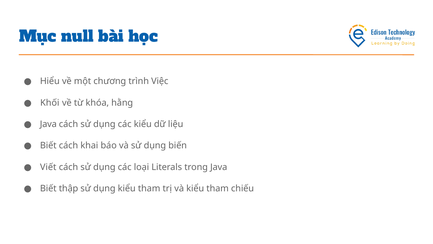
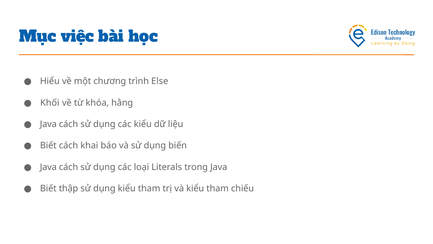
null: null -> việc (77, 36)
Việc: Việc -> Else (160, 81)
Viết: Viết -> Java (48, 167)
